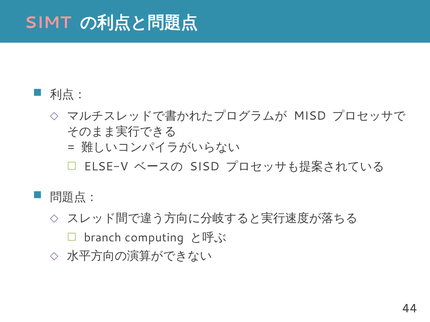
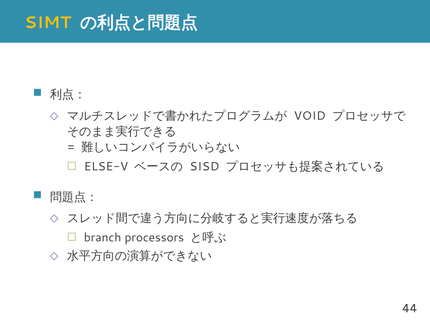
SIMT colour: pink -> yellow (48, 23)
MISD: MISD -> VOID (310, 116)
computing: computing -> processors (154, 238)
